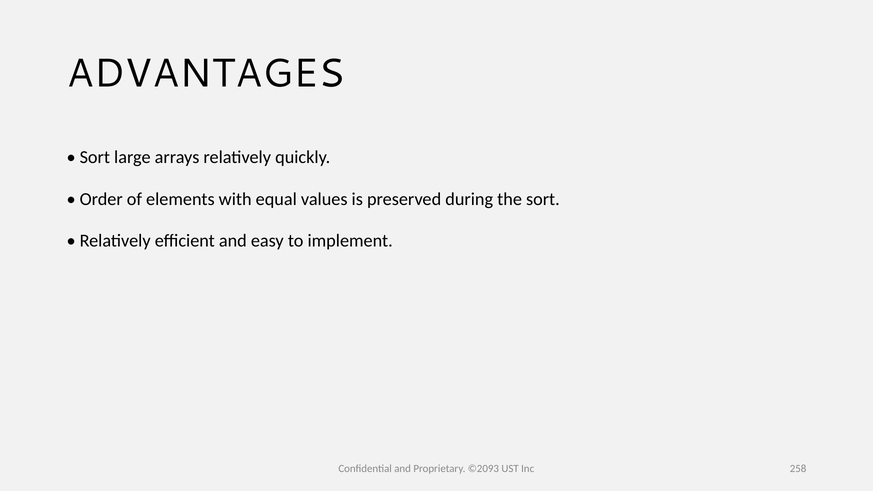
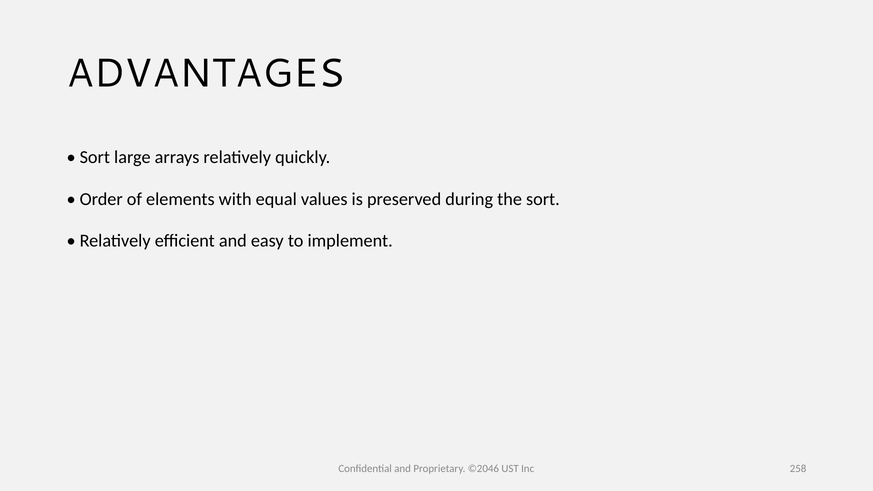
©2093: ©2093 -> ©2046 (483, 469)
